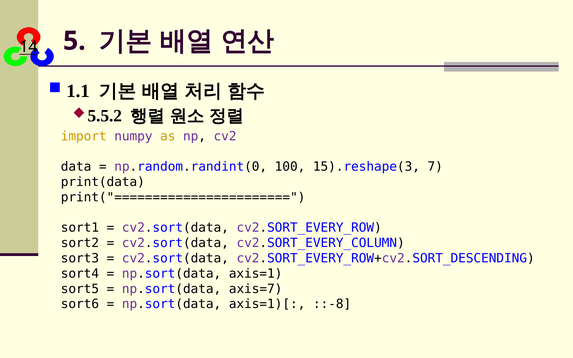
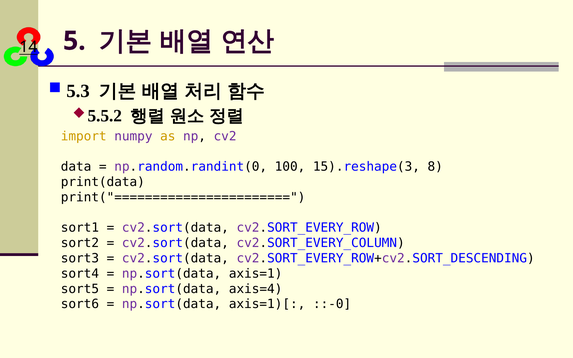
1.1: 1.1 -> 5.3 (78, 91)
7: 7 -> 8 (435, 167)
axis=7: axis=7 -> axis=4 (256, 289)
::-8: ::-8 -> ::-0 (332, 304)
